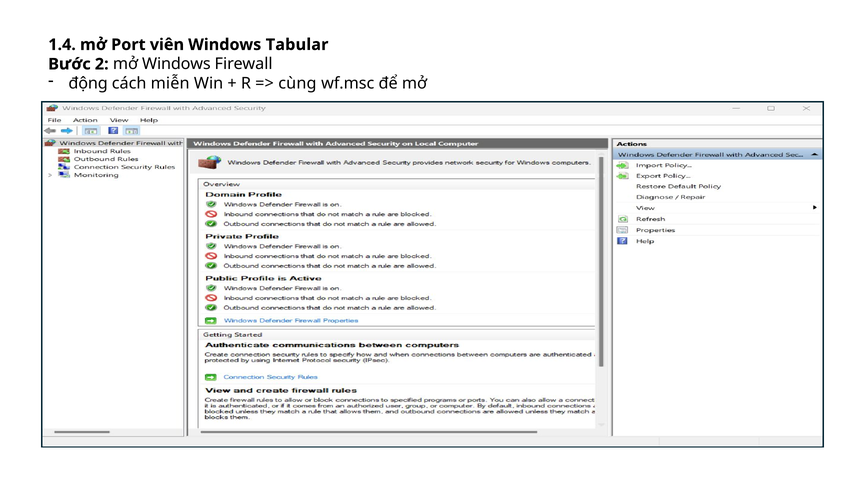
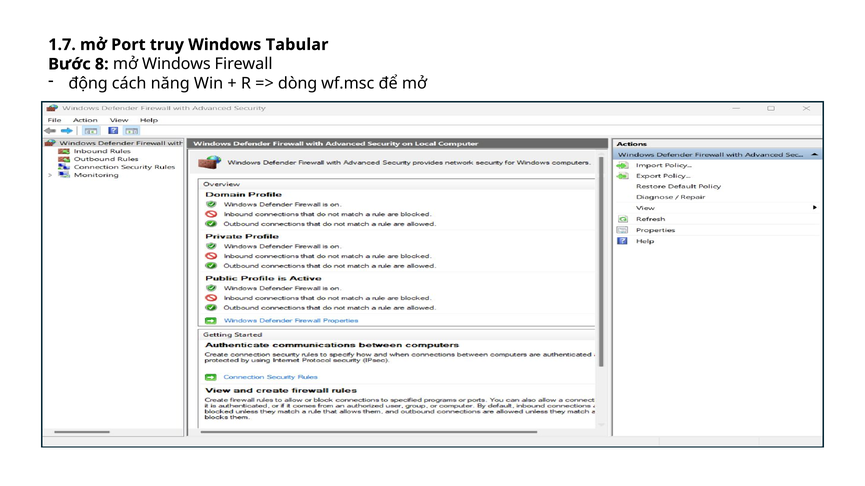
1.4: 1.4 -> 1.7 (62, 45)
viên: viên -> truy (167, 45)
2: 2 -> 8 (102, 64)
miễn: miễn -> năng (170, 84)
cùng: cùng -> dòng (298, 84)
